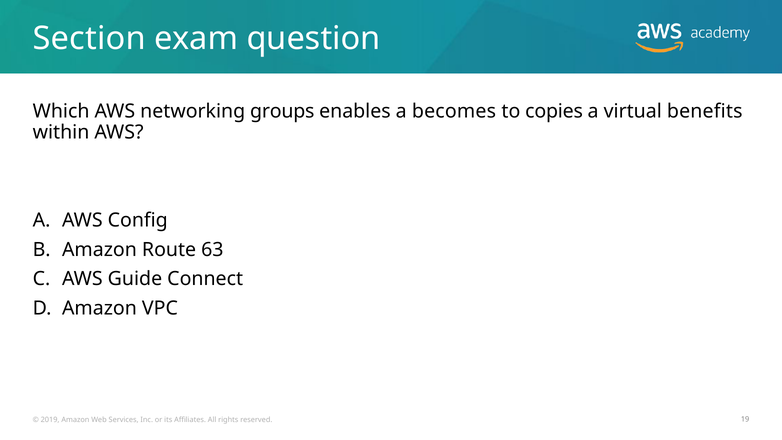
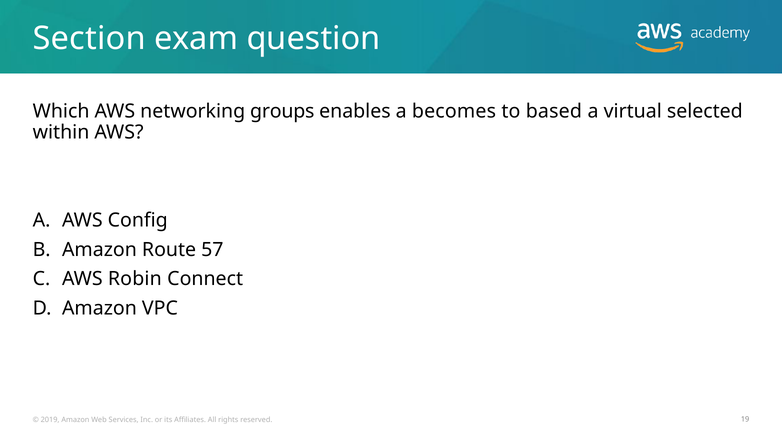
copies: copies -> based (554, 111)
benefits: benefits -> selected (705, 111)
63: 63 -> 57 (212, 250)
Guide: Guide -> Robin (135, 279)
